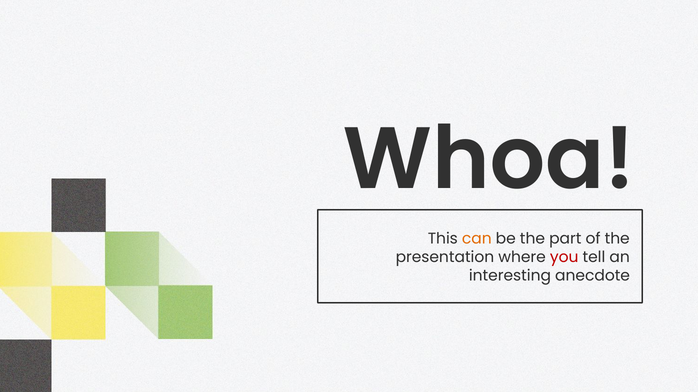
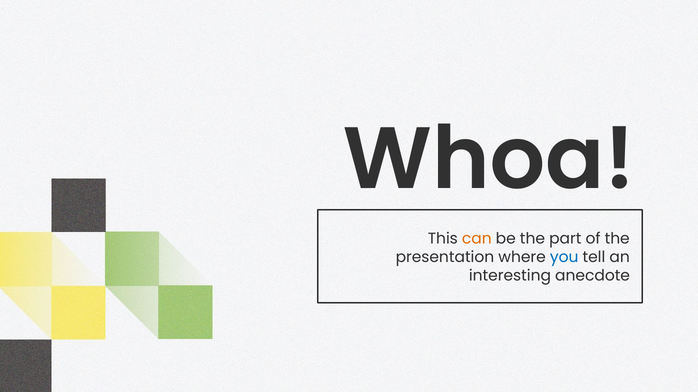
you colour: red -> blue (564, 258)
